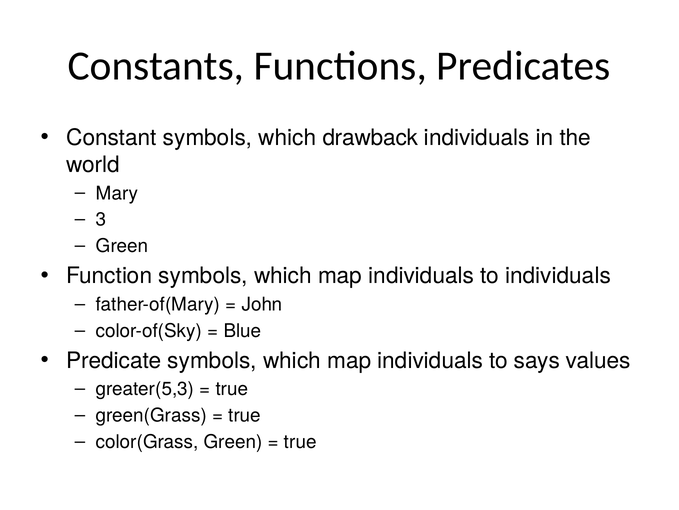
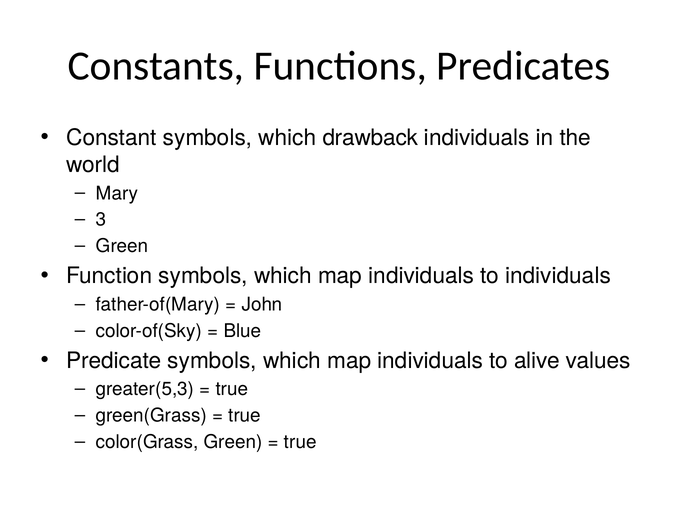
says: says -> alive (537, 360)
